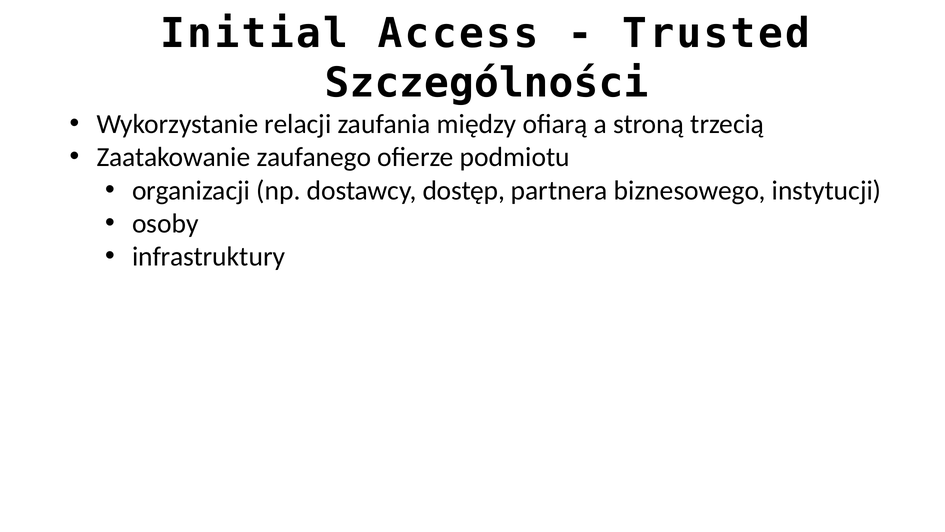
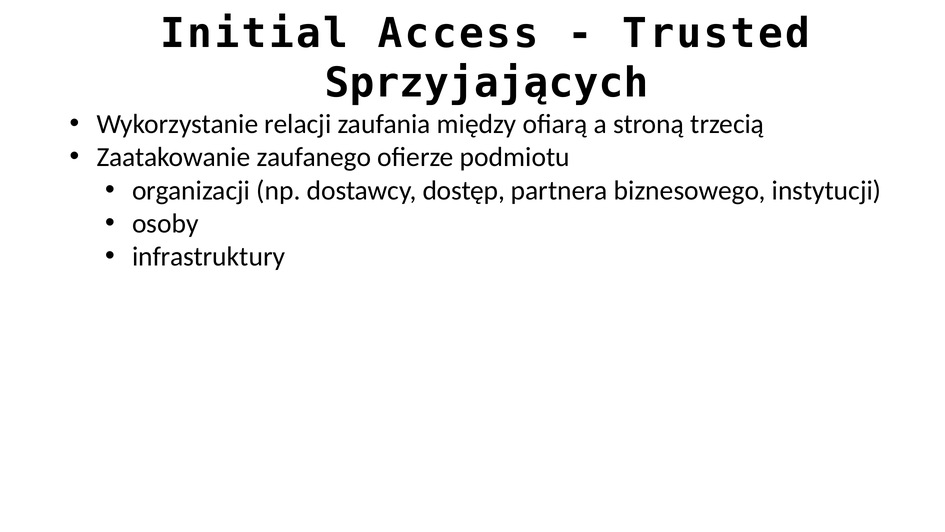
Szczególności: Szczególności -> Sprzyjających (486, 83)
